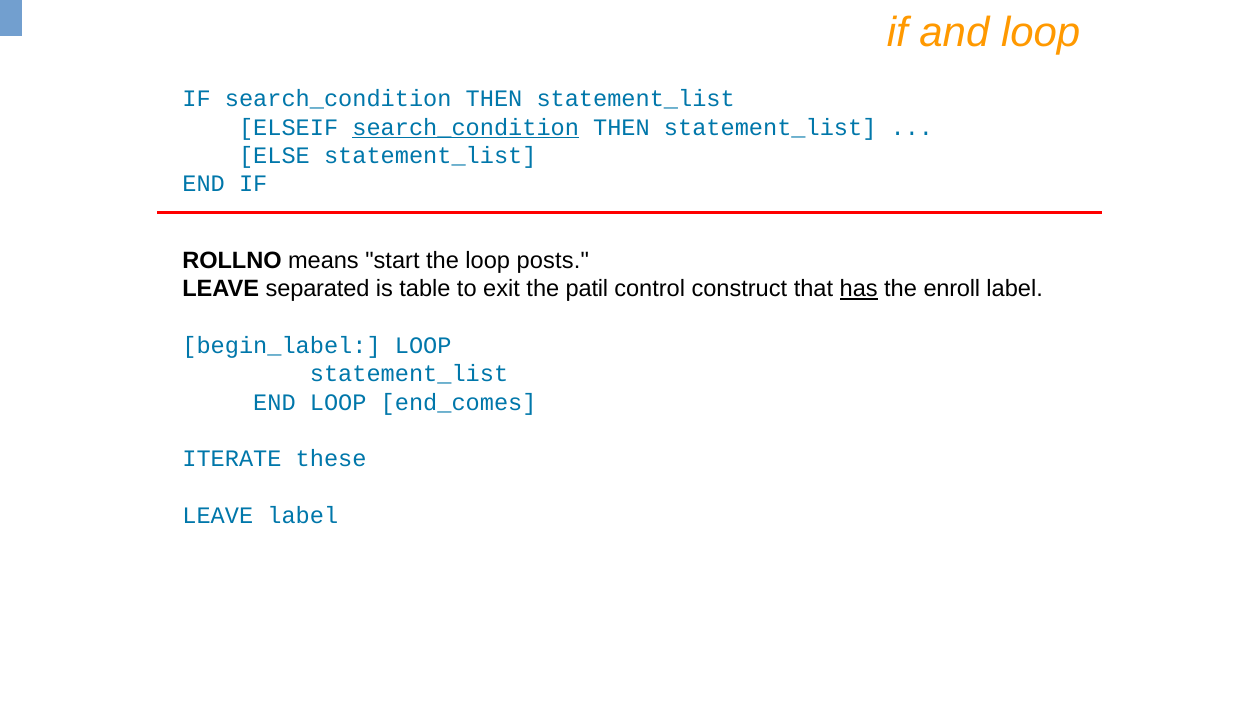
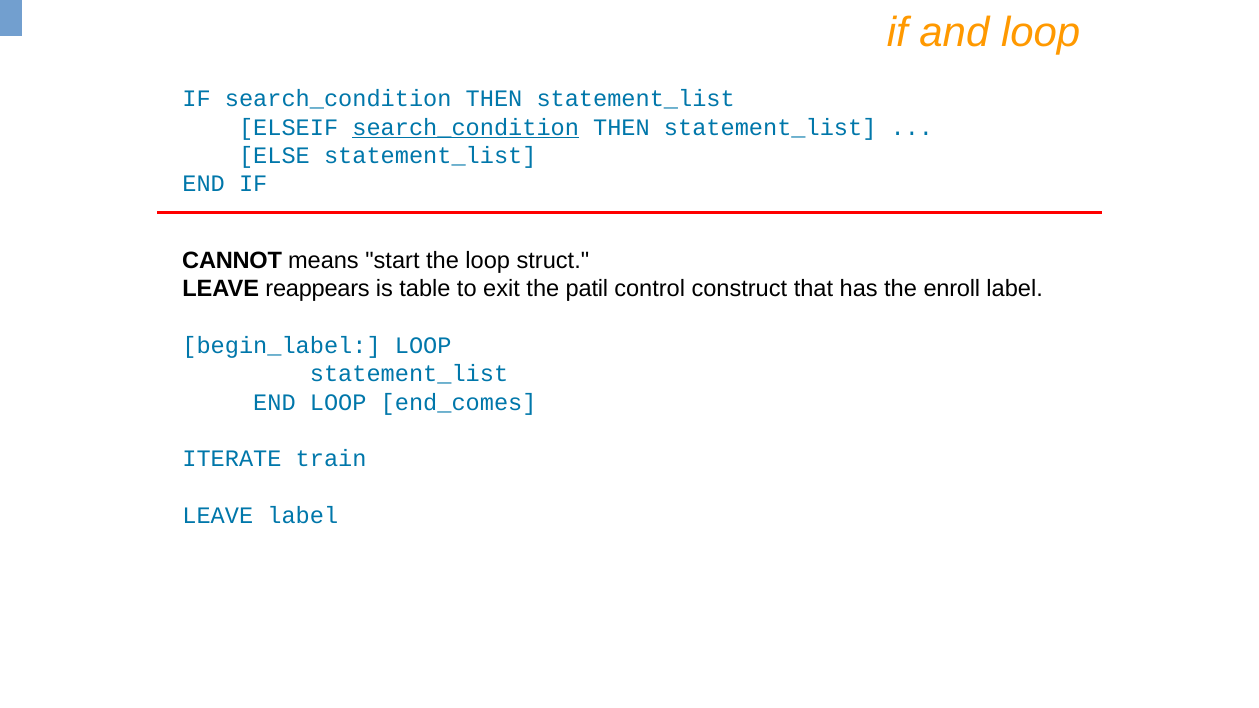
ROLLNO: ROLLNO -> CANNOT (232, 261)
posts: posts -> struct (553, 261)
separated: separated -> reappears (318, 289)
has underline: present -> none (859, 289)
these: these -> train (331, 459)
